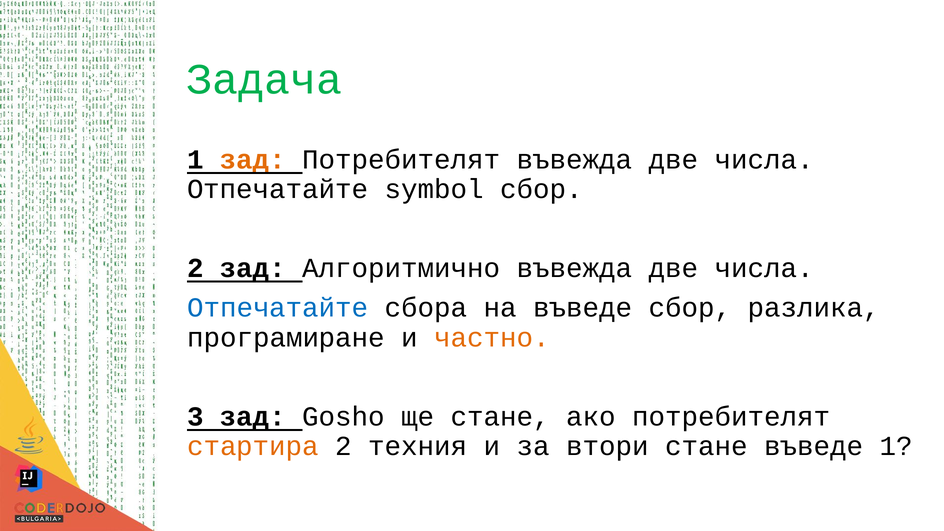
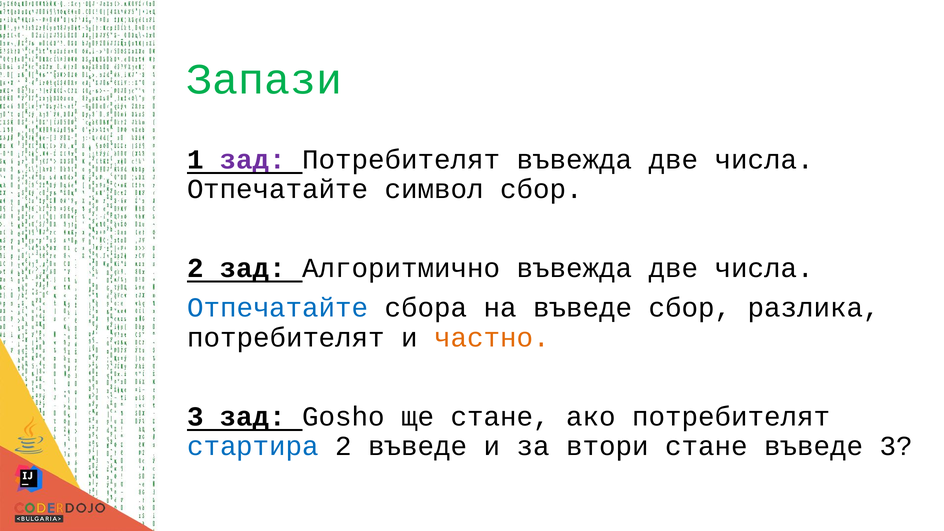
Задача: Задача -> Запази (264, 79)
зад colour: orange -> purple (253, 160)
symbol: symbol -> символ (434, 189)
програмиране: програмиране -> потребителят (286, 337)
стартира colour: orange -> blue (253, 446)
2 техния: техния -> въведе (418, 446)
въведе 1: 1 -> 3 (896, 446)
